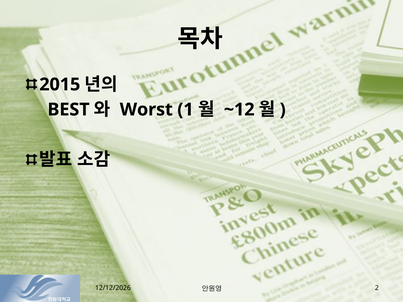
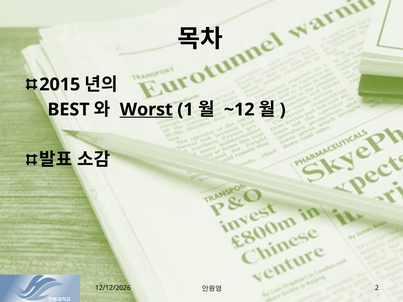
Worst underline: none -> present (146, 110)
